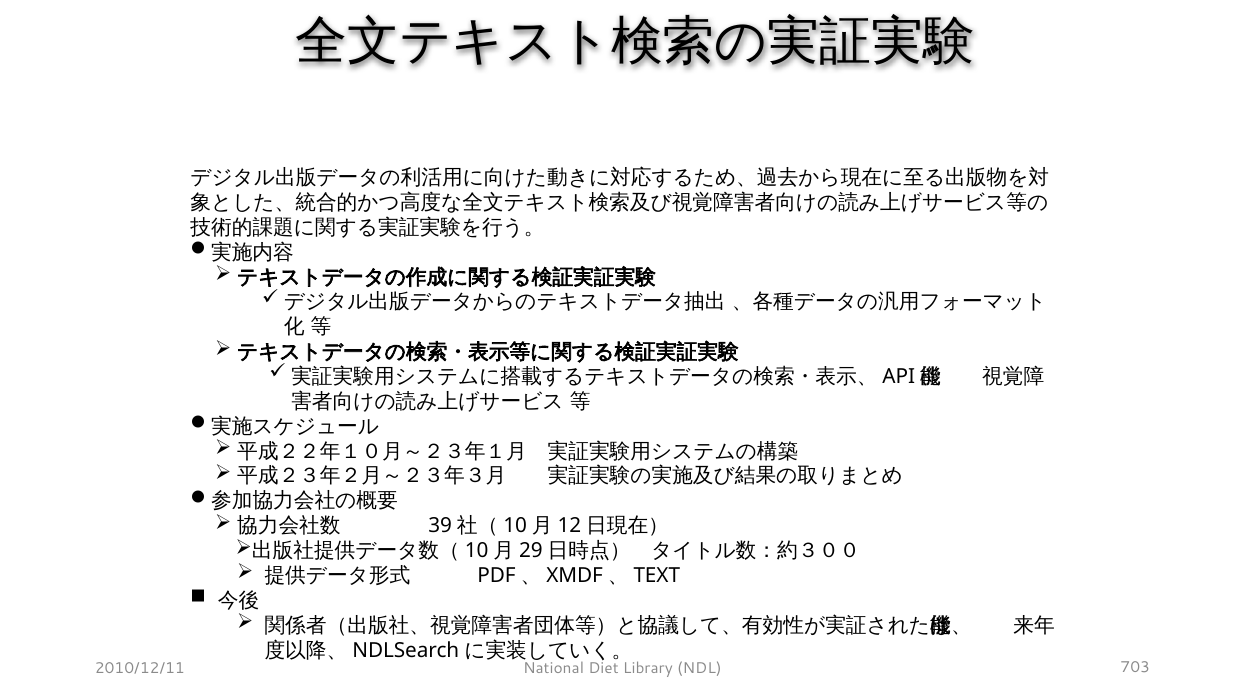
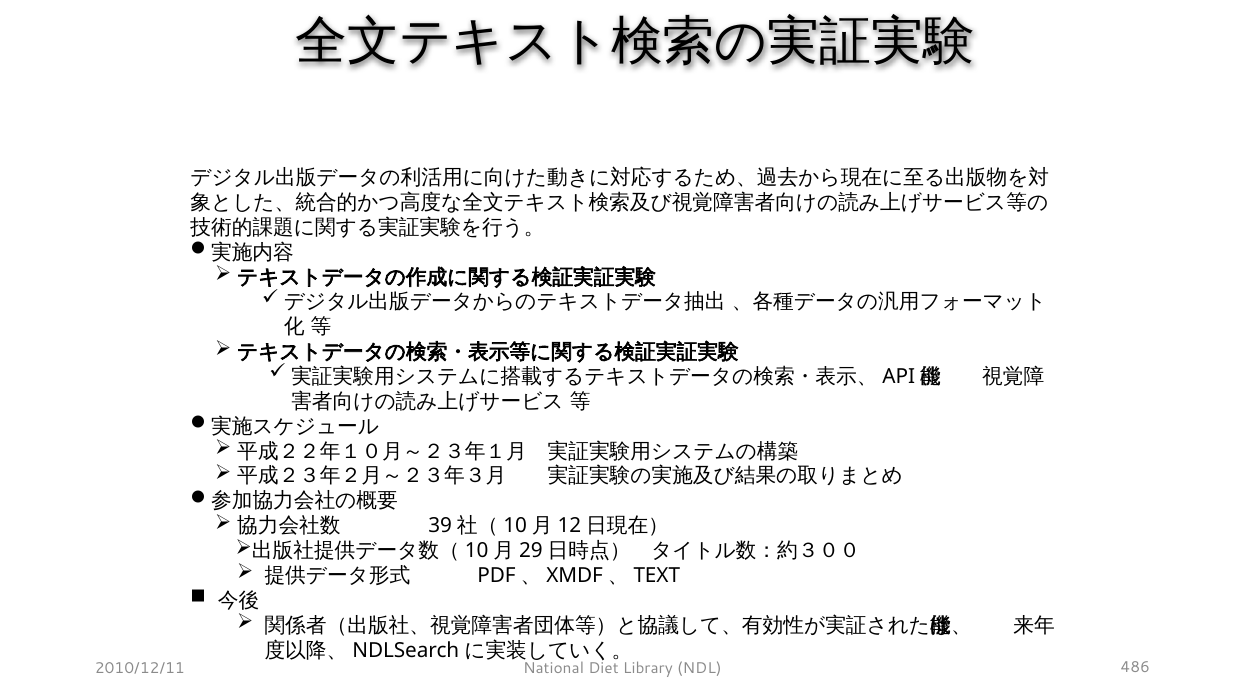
703: 703 -> 486 (1135, 667)
